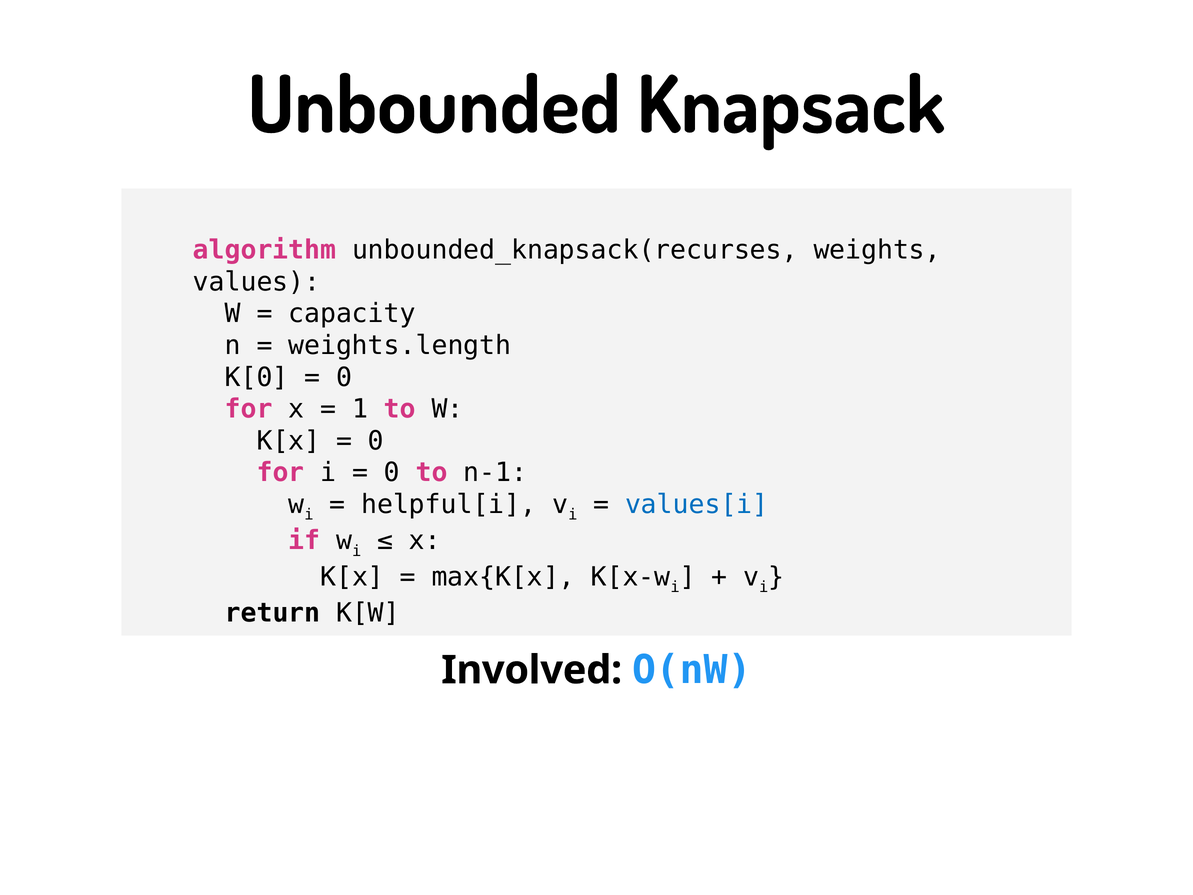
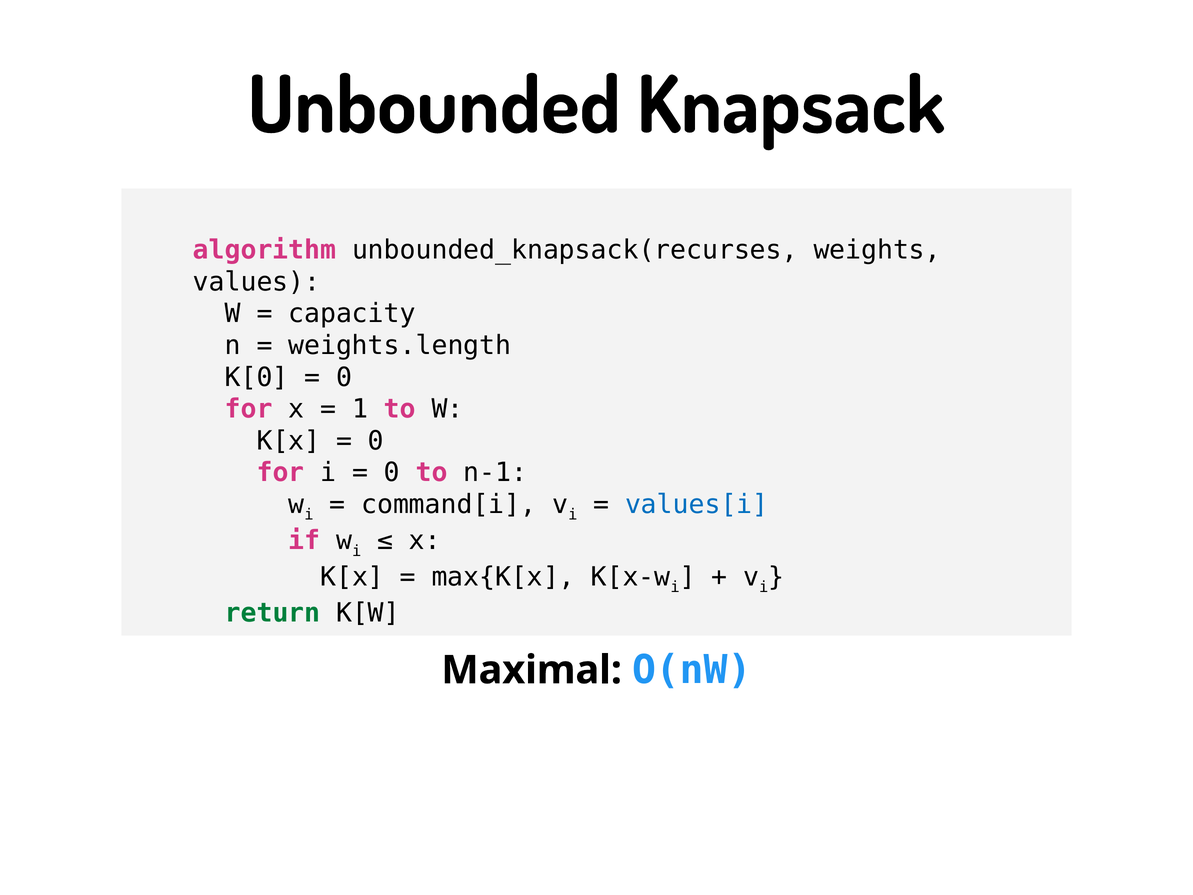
helpful[i: helpful[i -> command[i (449, 504)
return colour: black -> green (273, 613)
Involved: Involved -> Maximal (532, 670)
